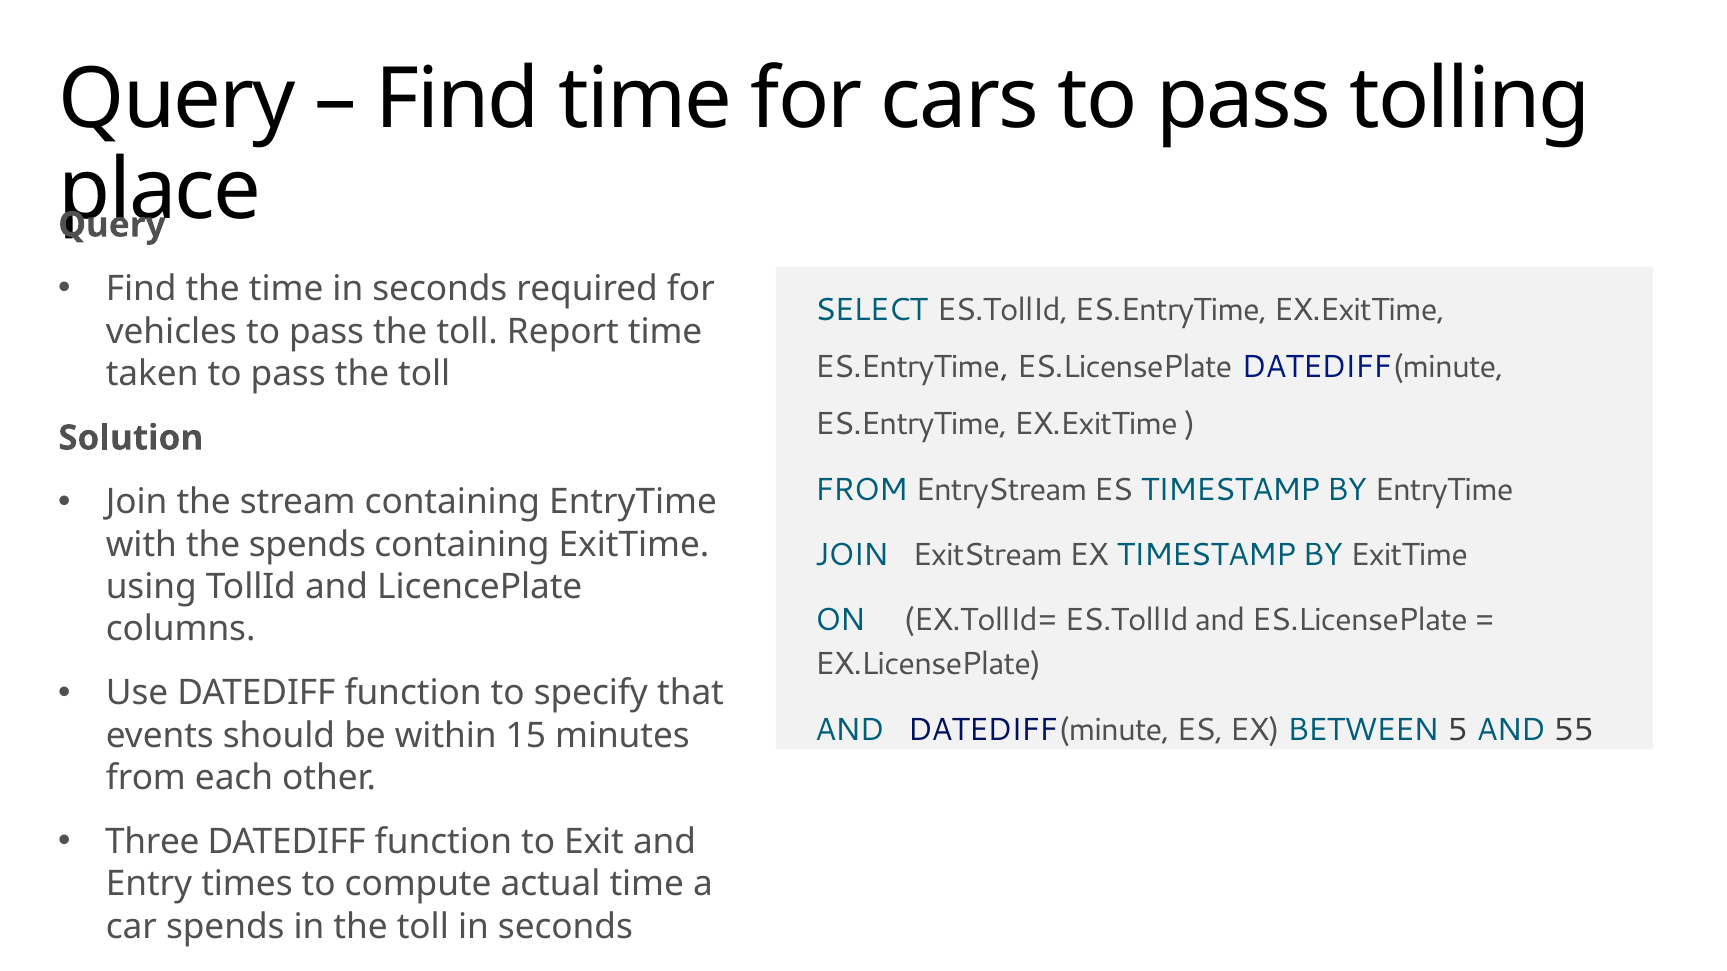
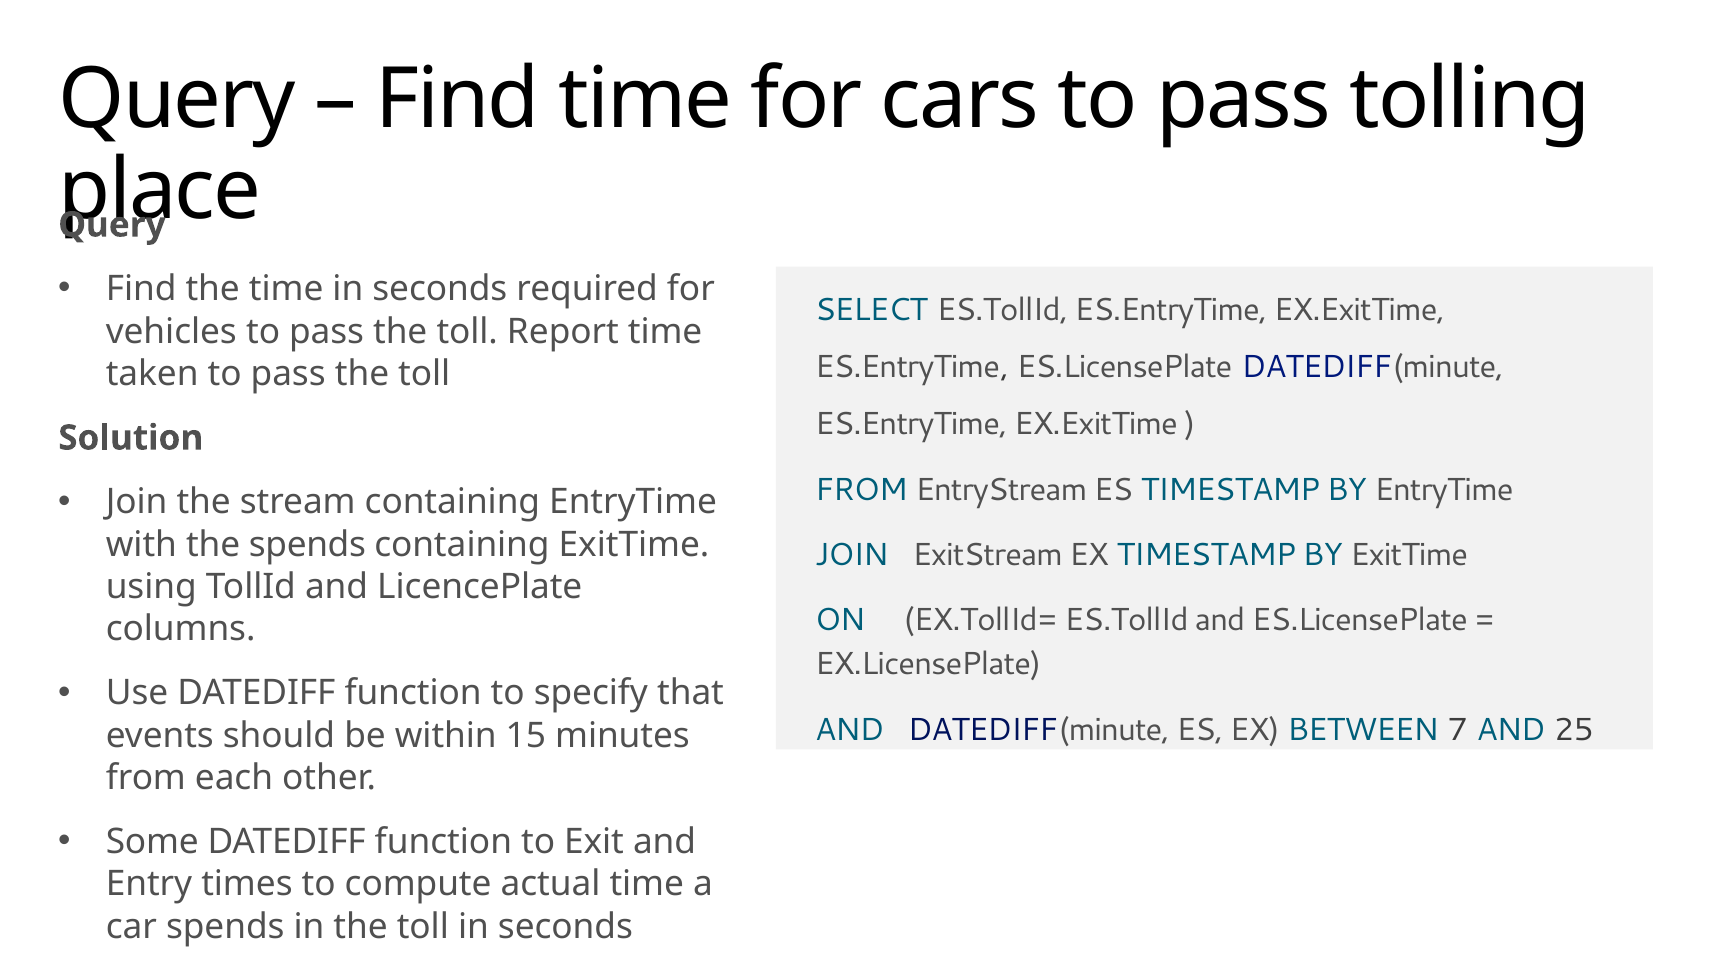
5: 5 -> 7 (1458, 730)
55: 55 -> 25 (1574, 730)
Three: Three -> Some (152, 842)
